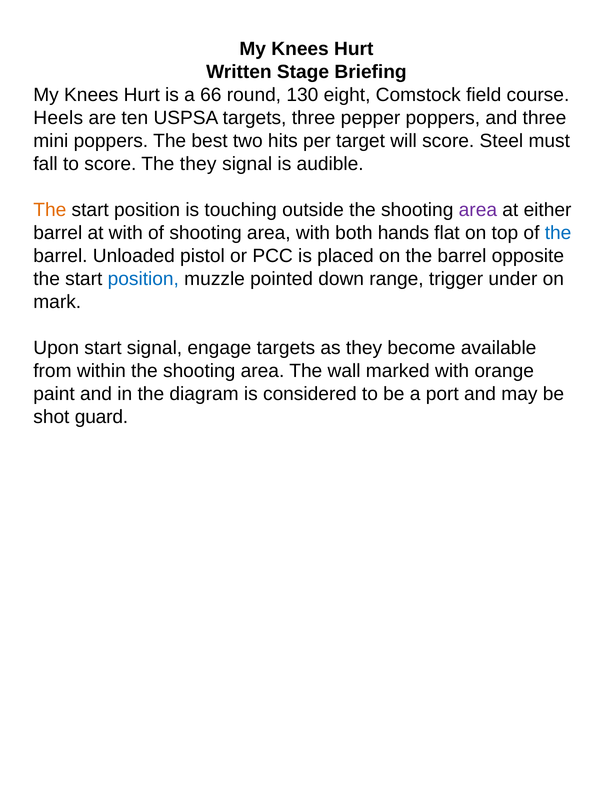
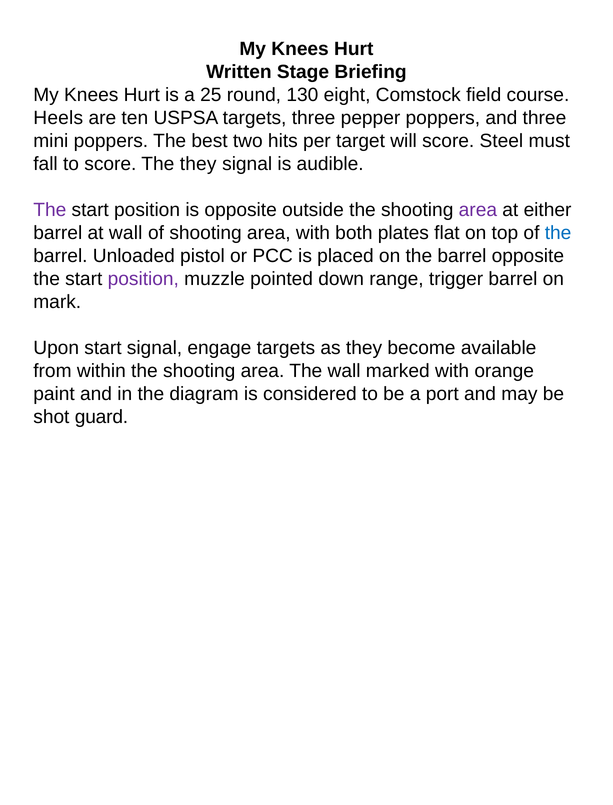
66: 66 -> 25 (211, 95)
The colour: orange -> purple (50, 210)
is touching: touching -> opposite (241, 210)
at with: with -> wall (126, 233)
hands: hands -> plates (403, 233)
position colour: blue -> purple (143, 279)
trigger under: under -> barrel (513, 279)
